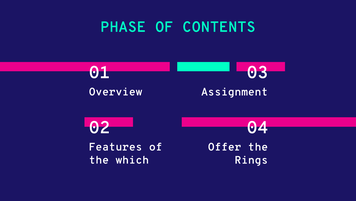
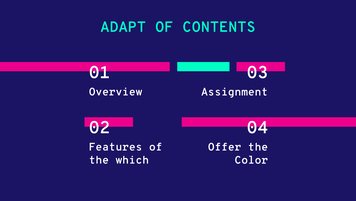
PHASE: PHASE -> ADAPT (123, 27)
Rings: Rings -> Color (251, 159)
